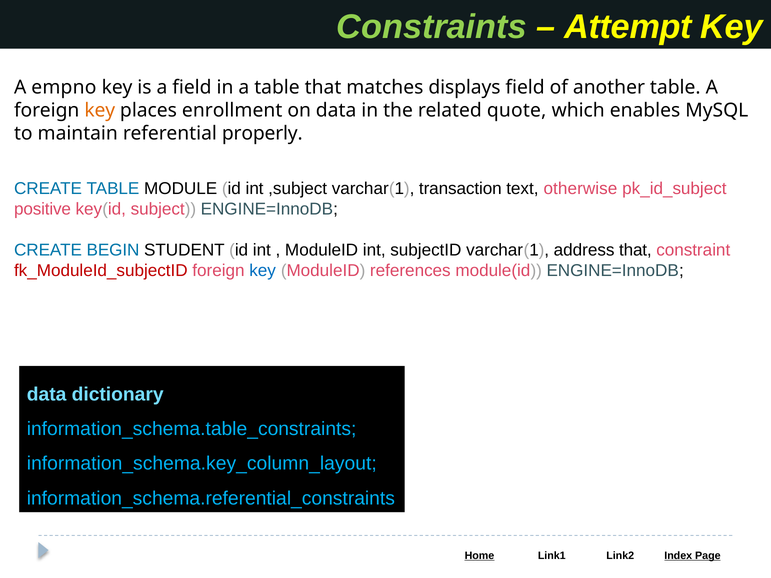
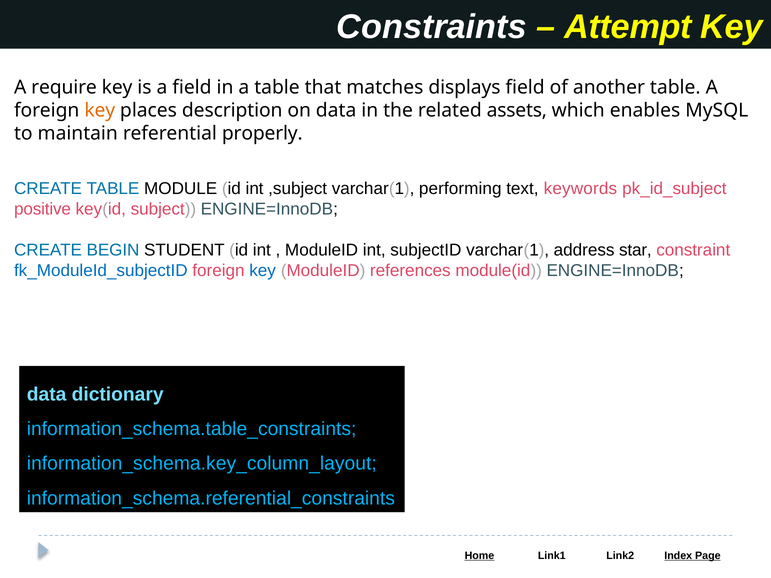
Constraints colour: light green -> white (432, 27)
empno: empno -> require (64, 87)
enrollment: enrollment -> description (232, 110)
quote: quote -> assets (517, 110)
transaction: transaction -> performing (460, 189)
otherwise: otherwise -> keywords (580, 189)
address that: that -> star (635, 250)
fk_ModuleId_subjectID colour: red -> blue (101, 271)
